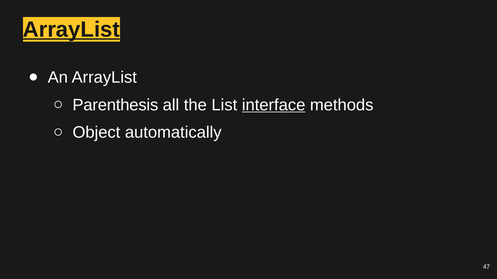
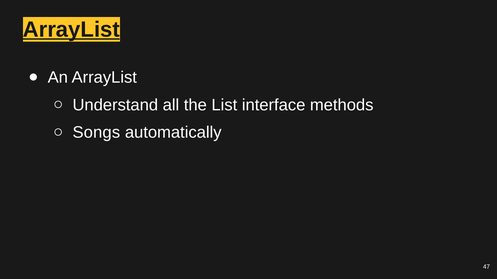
Parenthesis: Parenthesis -> Understand (115, 105)
interface underline: present -> none (274, 105)
Object: Object -> Songs (96, 133)
